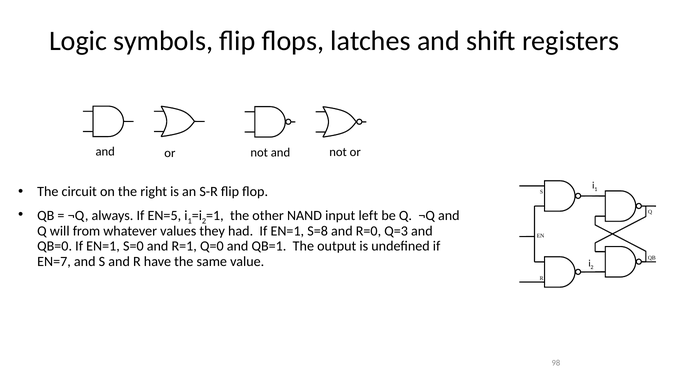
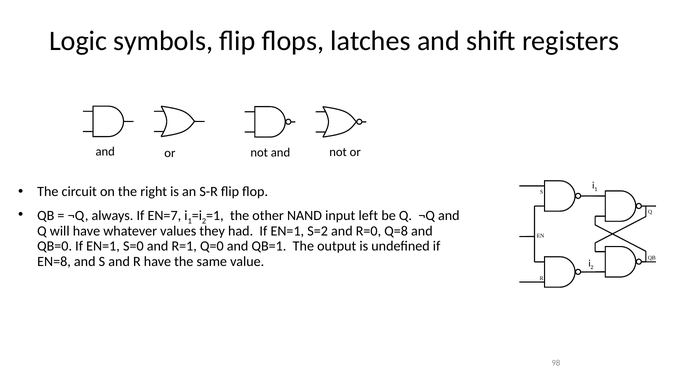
EN=5: EN=5 -> EN=7 (164, 215)
will from: from -> have (86, 231)
S=8: S=8 -> S=2 (318, 231)
Q=3: Q=3 -> Q=8 (396, 231)
EN=7: EN=7 -> EN=8 (54, 261)
